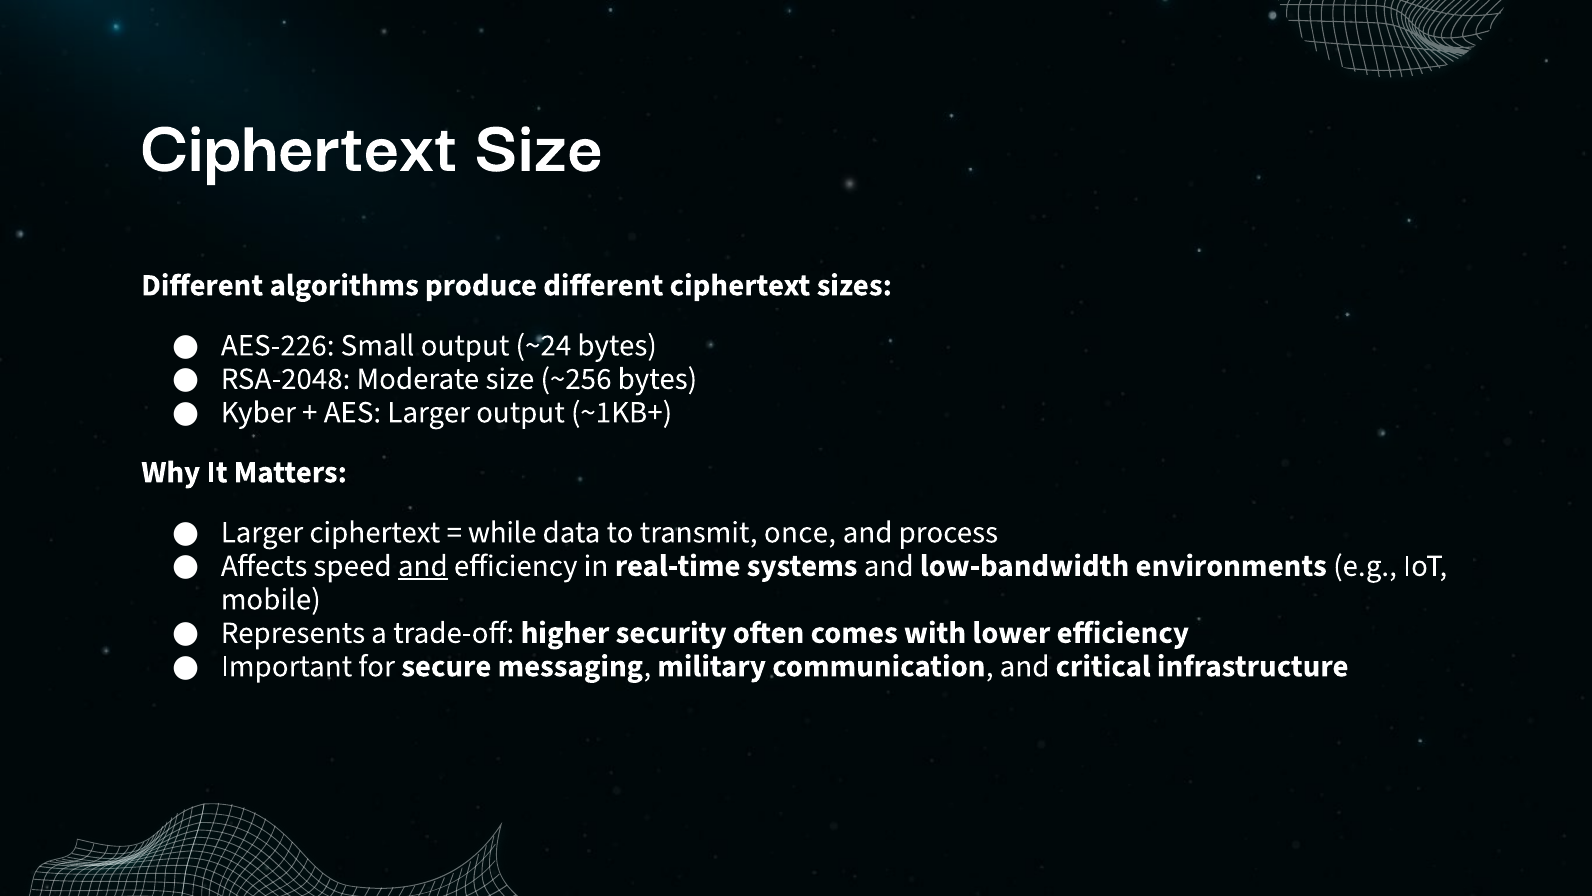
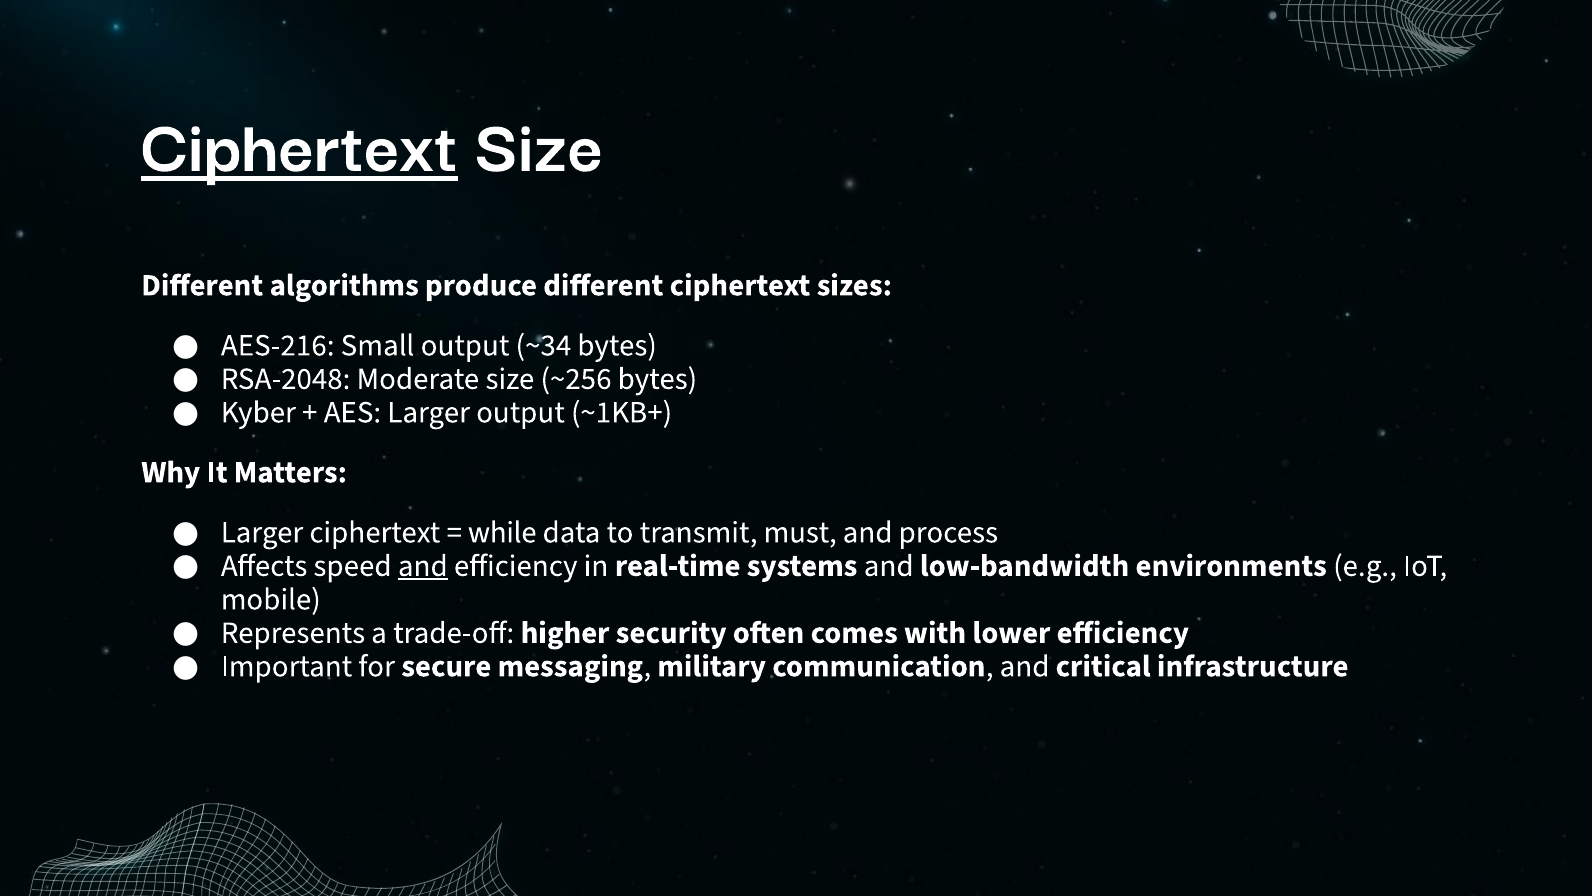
Ciphertext underline: none -> present (300, 145)
AES-226: AES-226 -> AES-216 (278, 345)
~24: ~24 -> ~34 (543, 345)
once: once -> must (800, 532)
